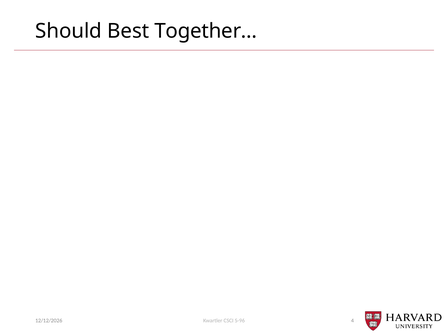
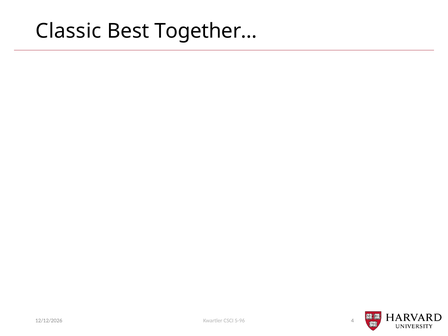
Should: Should -> Classic (68, 31)
